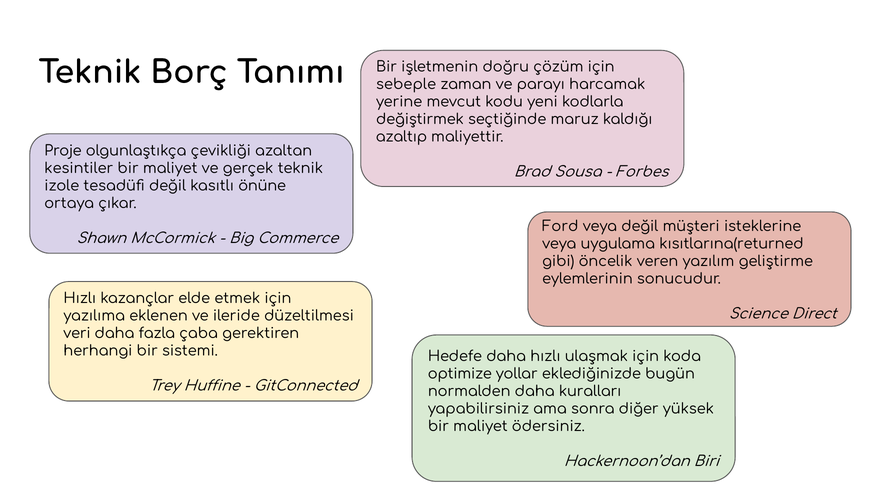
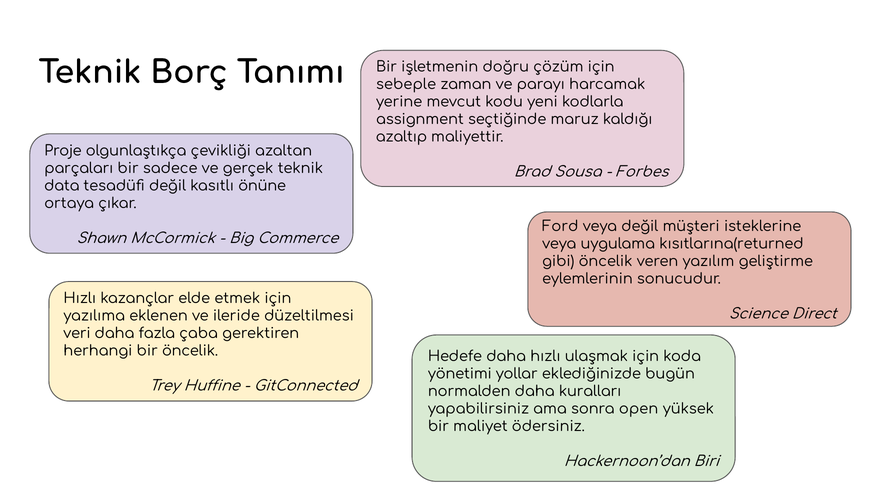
değiştirmek: değiştirmek -> assignment (420, 119)
kesintiler: kesintiler -> parçaları (79, 168)
maliyet: maliyet -> sadece (170, 168)
izole: izole -> data (62, 186)
bir sistemi: sistemi -> öncelik (190, 351)
optimize: optimize -> yönetimi (460, 374)
diğer: diğer -> open (639, 409)
